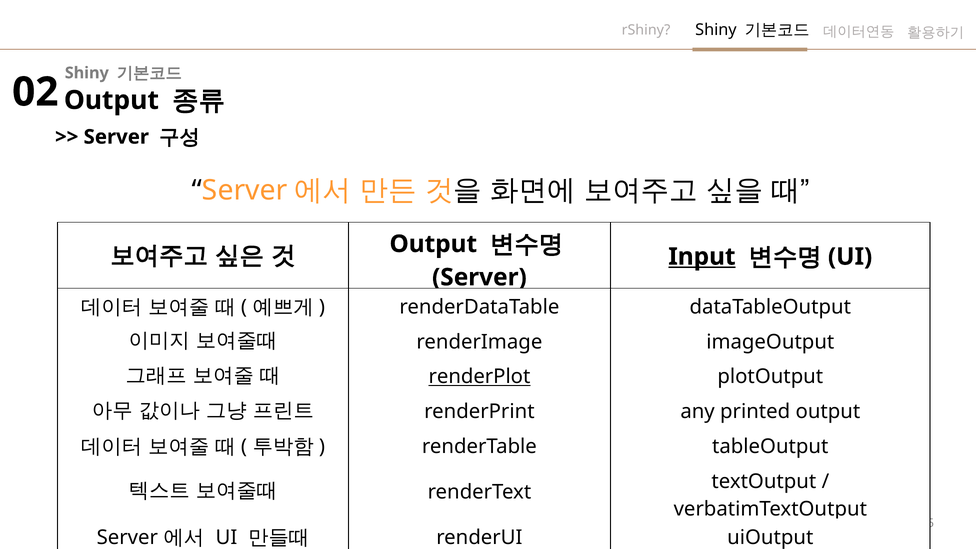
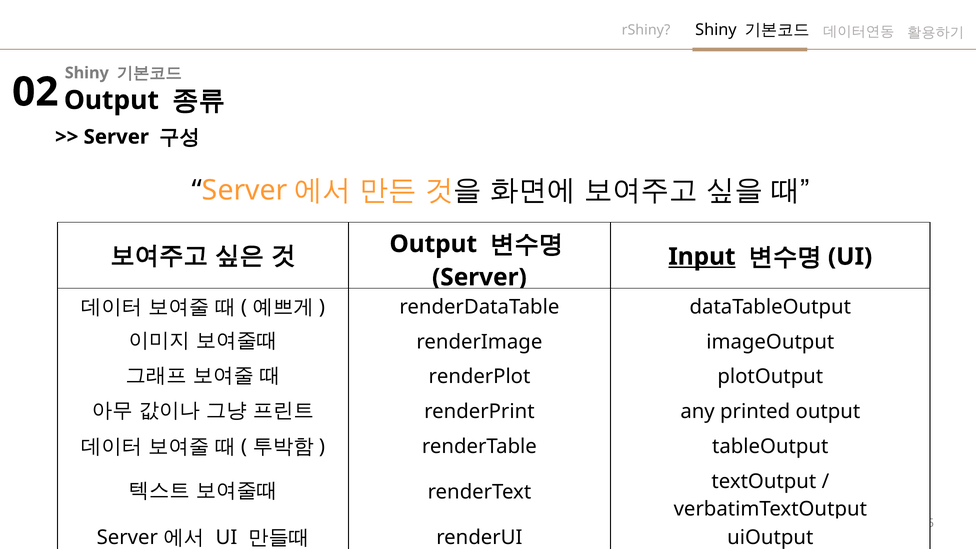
renderPlot underline: present -> none (479, 377)
